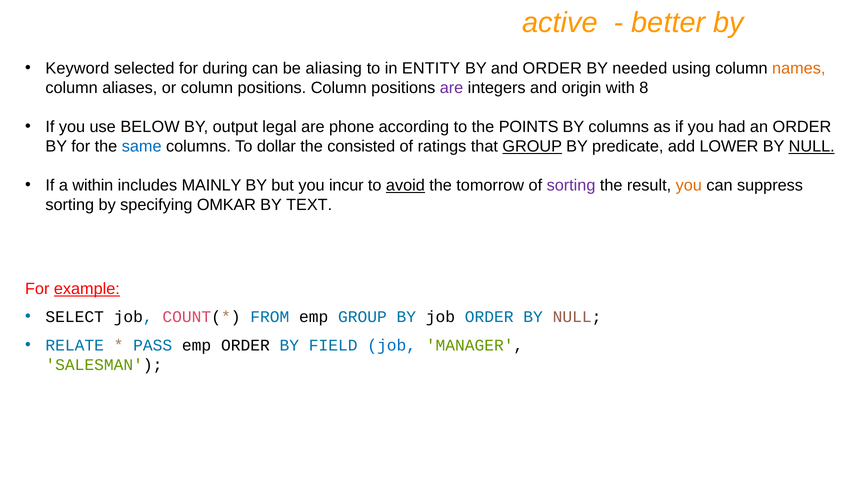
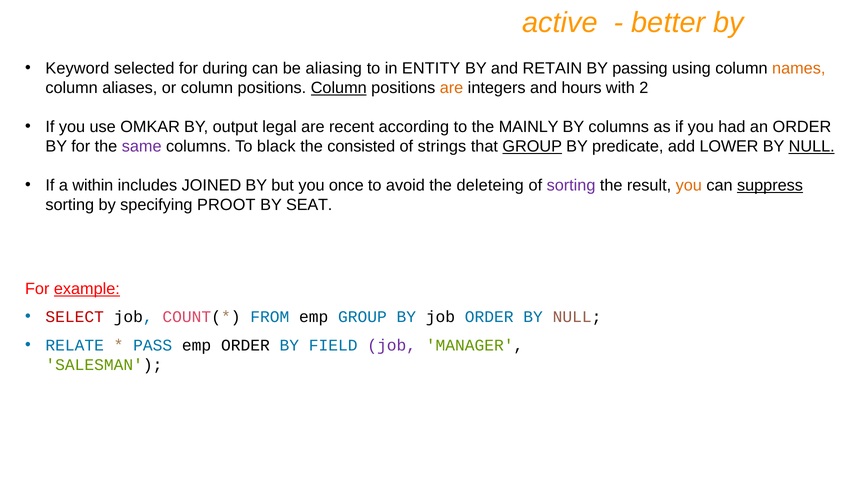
and ORDER: ORDER -> RETAIN (552, 68)
needed: needed -> passing (640, 68)
Column underline: none -> present (339, 88)
are colour: purple -> orange (452, 88)
origin: origin -> hours (582, 88)
8: 8 -> 2 (644, 88)
BELOW: BELOW -> OMKAR (150, 127)
phone: phone -> recent (352, 127)
POINTS: POINTS -> MAINLY (529, 127)
same colour: blue -> purple (142, 146)
dollar: dollar -> black (276, 146)
ratings: ratings -> strings (442, 146)
MAINLY: MAINLY -> JOINED (211, 185)
incur: incur -> once (346, 185)
avoid underline: present -> none (405, 185)
tomorrow: tomorrow -> deleteing (490, 185)
suppress underline: none -> present (770, 185)
OMKAR: OMKAR -> PROOT (226, 205)
TEXT: TEXT -> SEAT (309, 205)
SELECT colour: black -> red (75, 317)
job colour: blue -> purple (392, 345)
